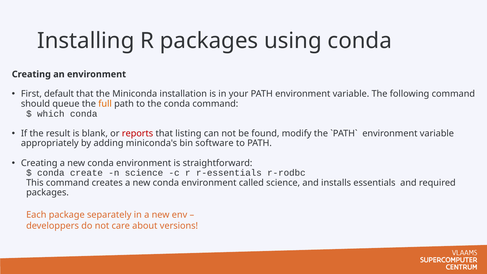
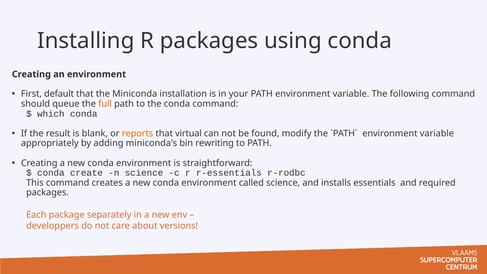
reports colour: red -> orange (138, 133)
listing: listing -> virtual (188, 133)
software: software -> rewriting (215, 143)
